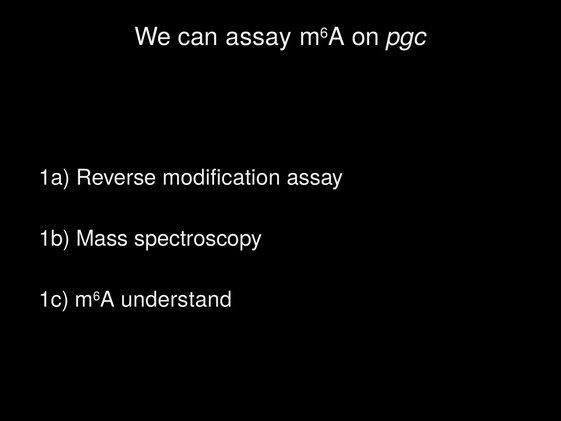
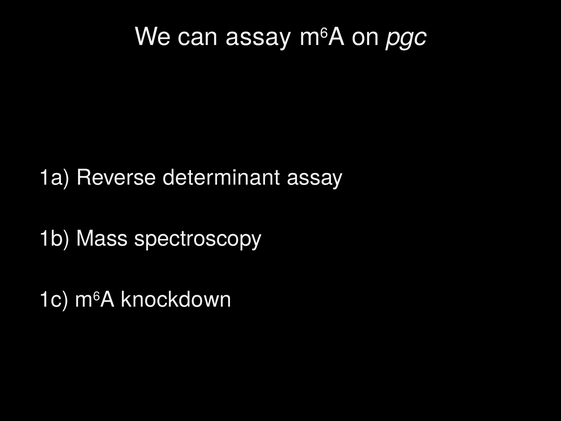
modification: modification -> determinant (222, 178)
understand: understand -> knockdown (176, 300)
